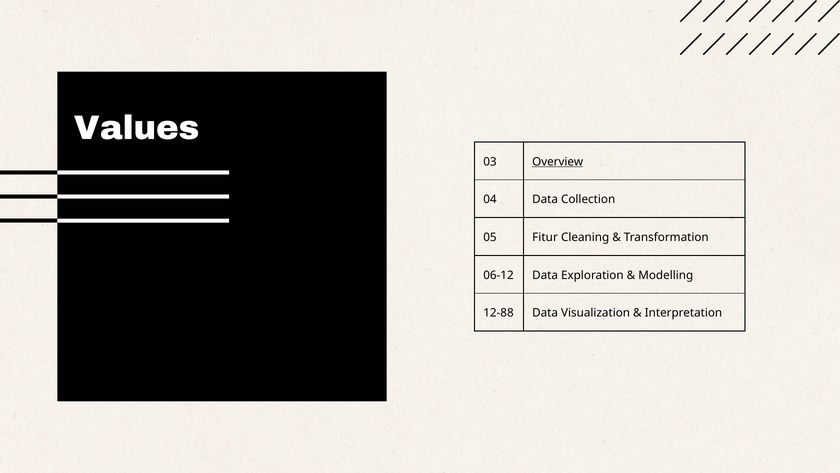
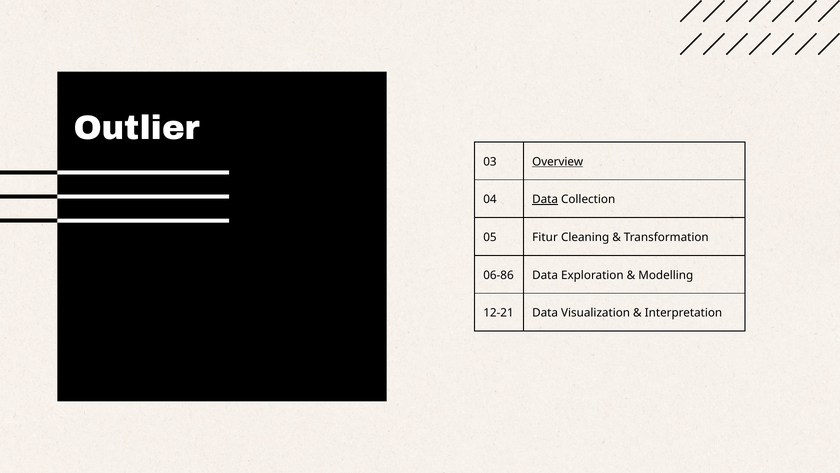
Values: Values -> Outlier (137, 128)
Data underline: none -> present (545, 199)
06-12: 06-12 -> 06-86 (498, 275)
12-88: 12-88 -> 12-21 (498, 313)
